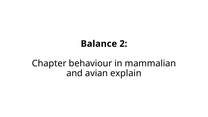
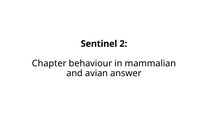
Balance: Balance -> Sentinel (99, 44)
explain: explain -> answer (126, 73)
